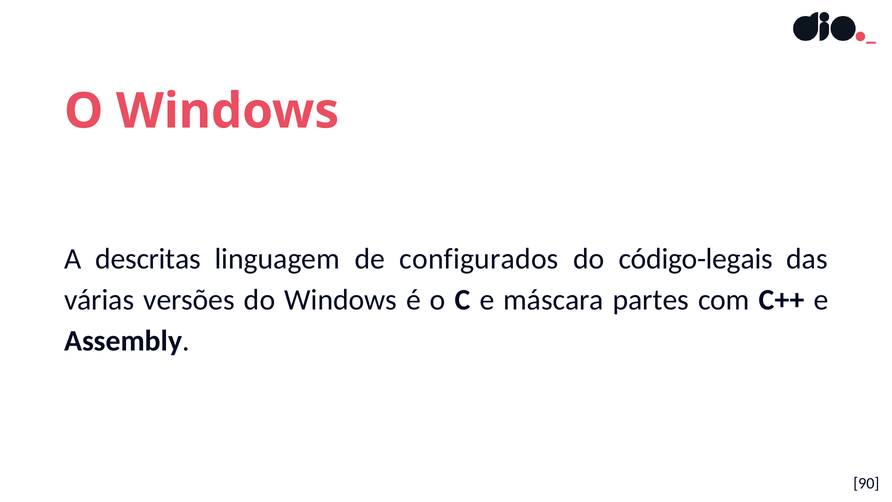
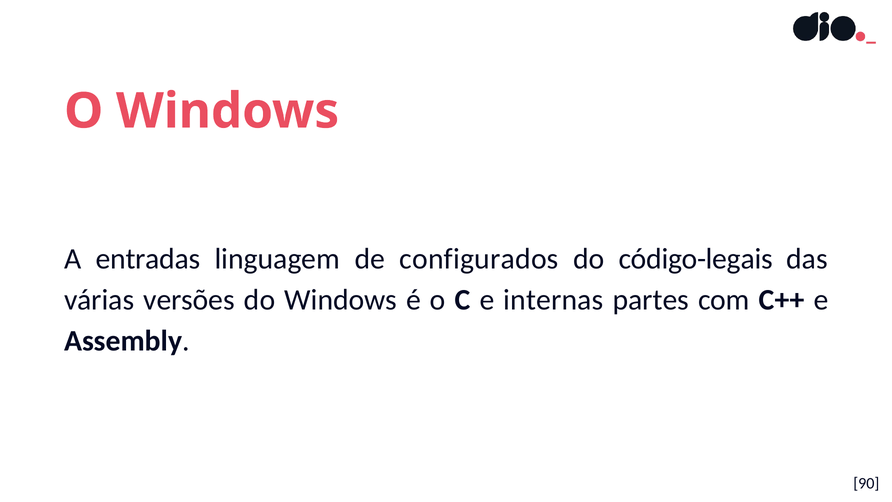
descritas: descritas -> entradas (148, 259)
máscara: máscara -> internas (553, 300)
